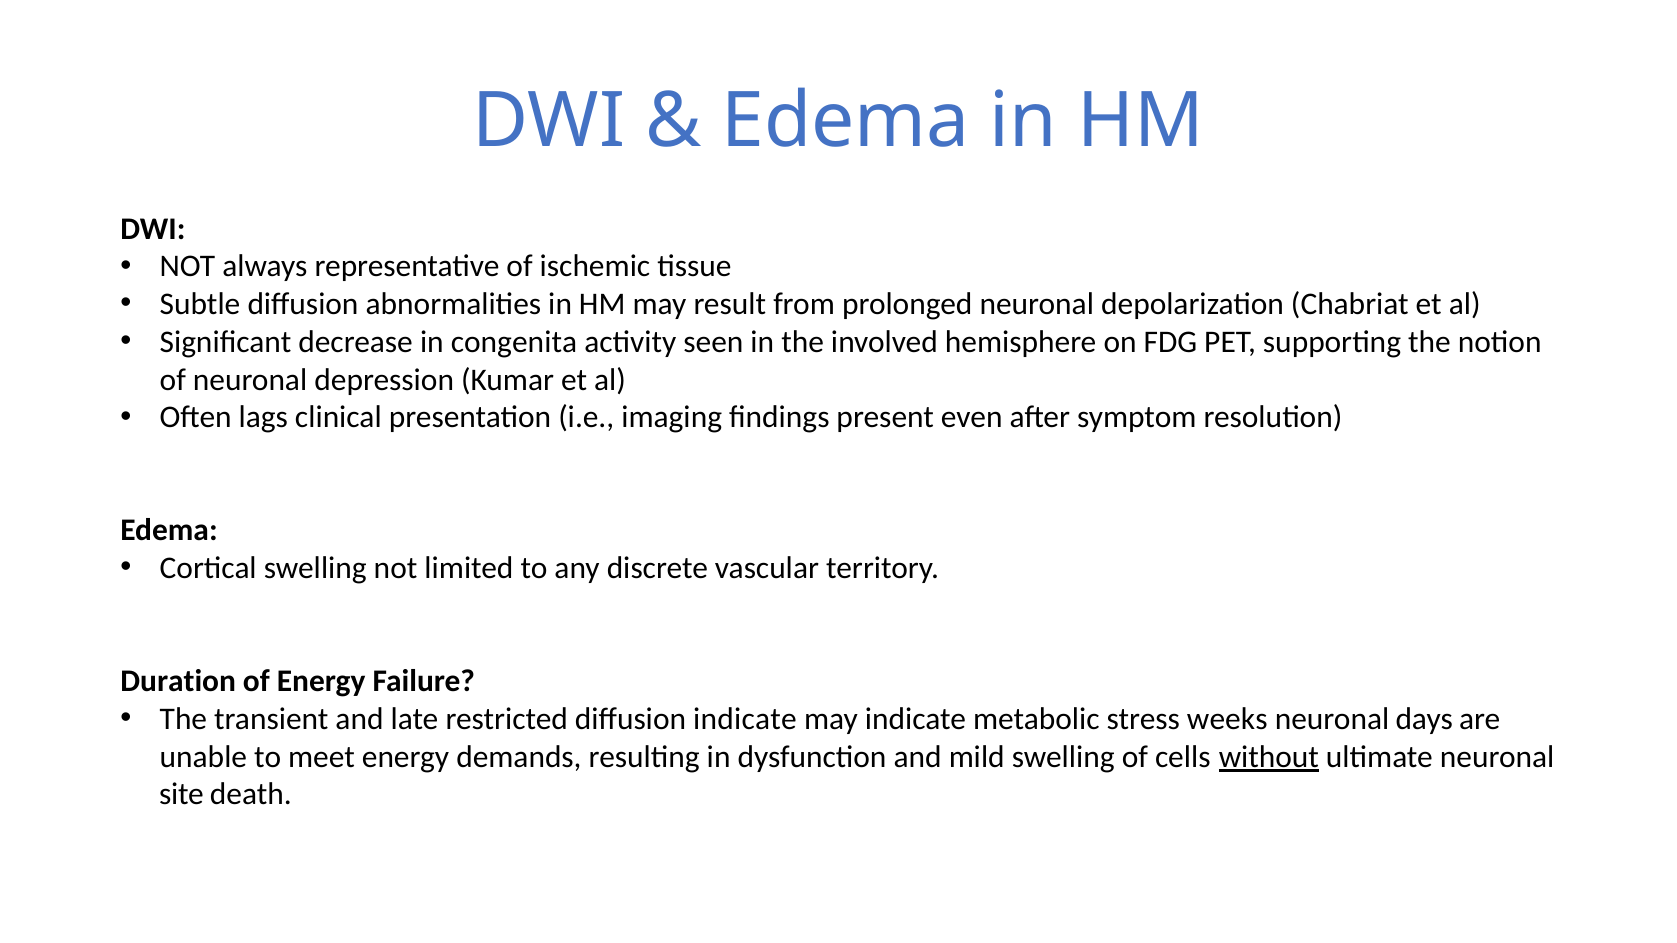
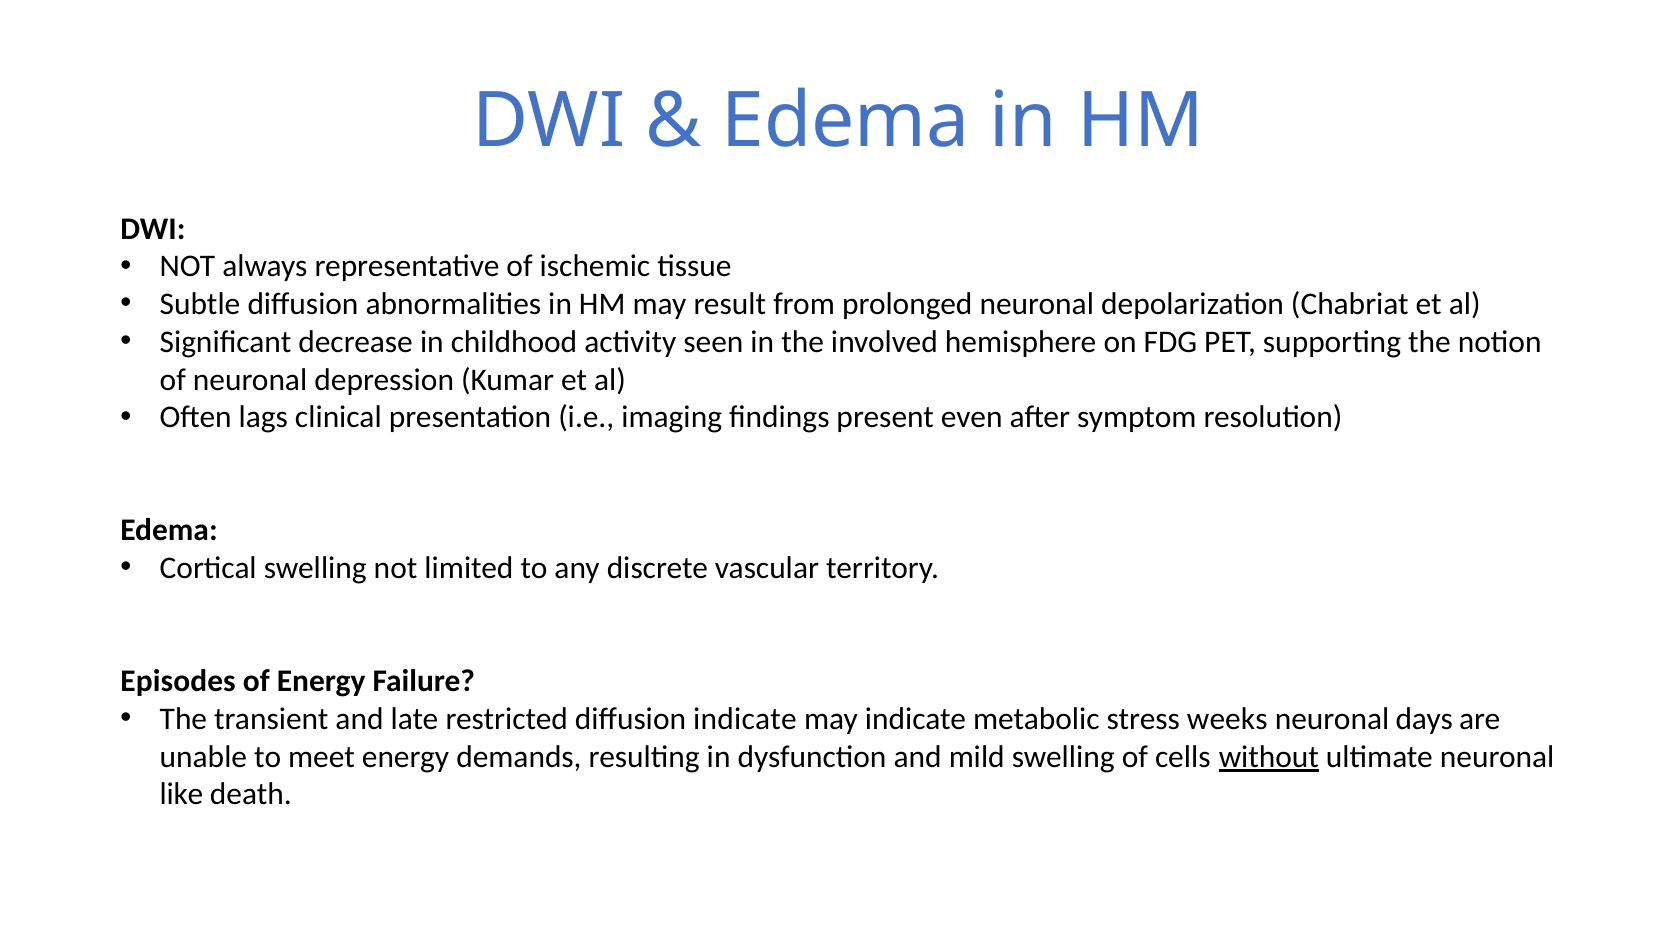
congenita: congenita -> childhood (514, 342)
Duration: Duration -> Episodes (178, 682)
site: site -> like (181, 795)
